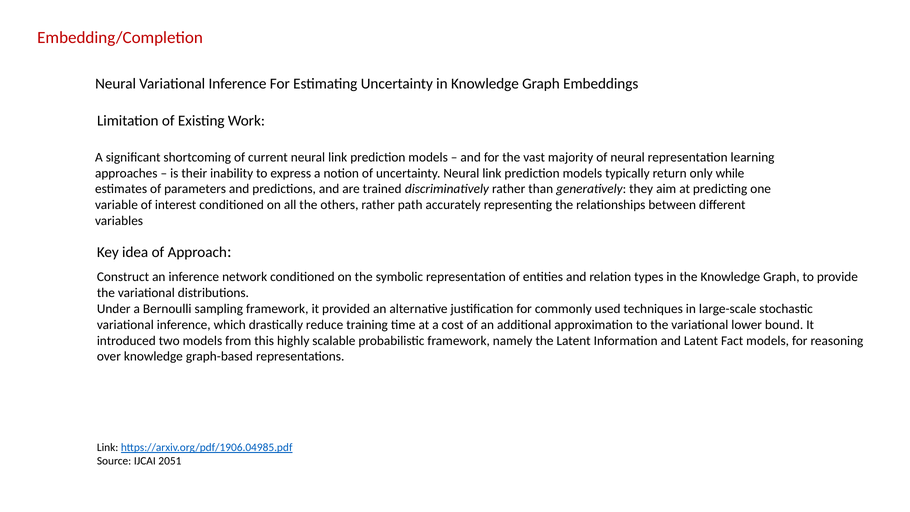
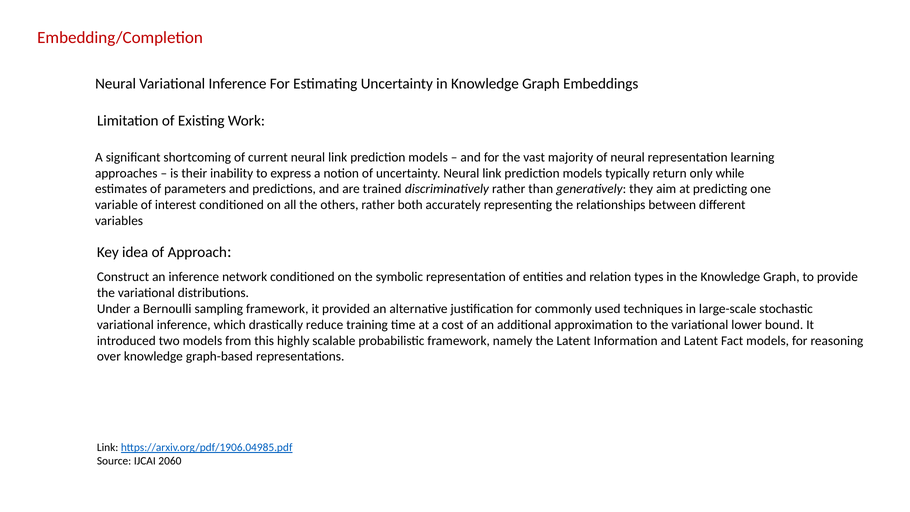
path: path -> both (410, 205)
2051: 2051 -> 2060 (170, 461)
